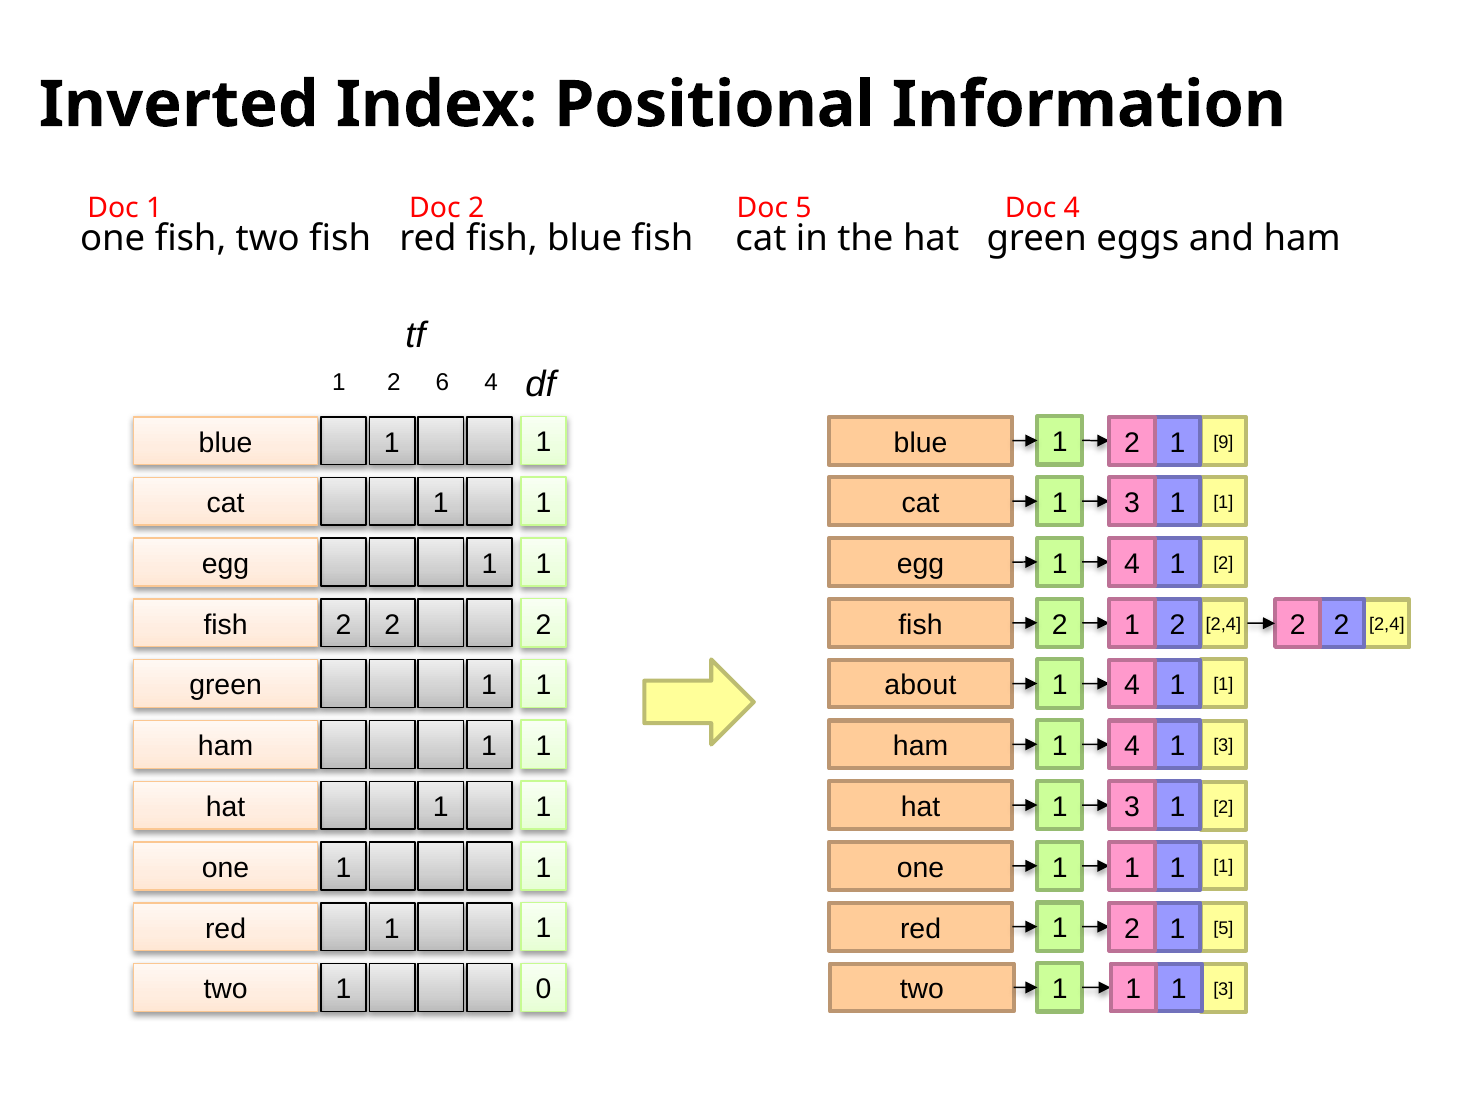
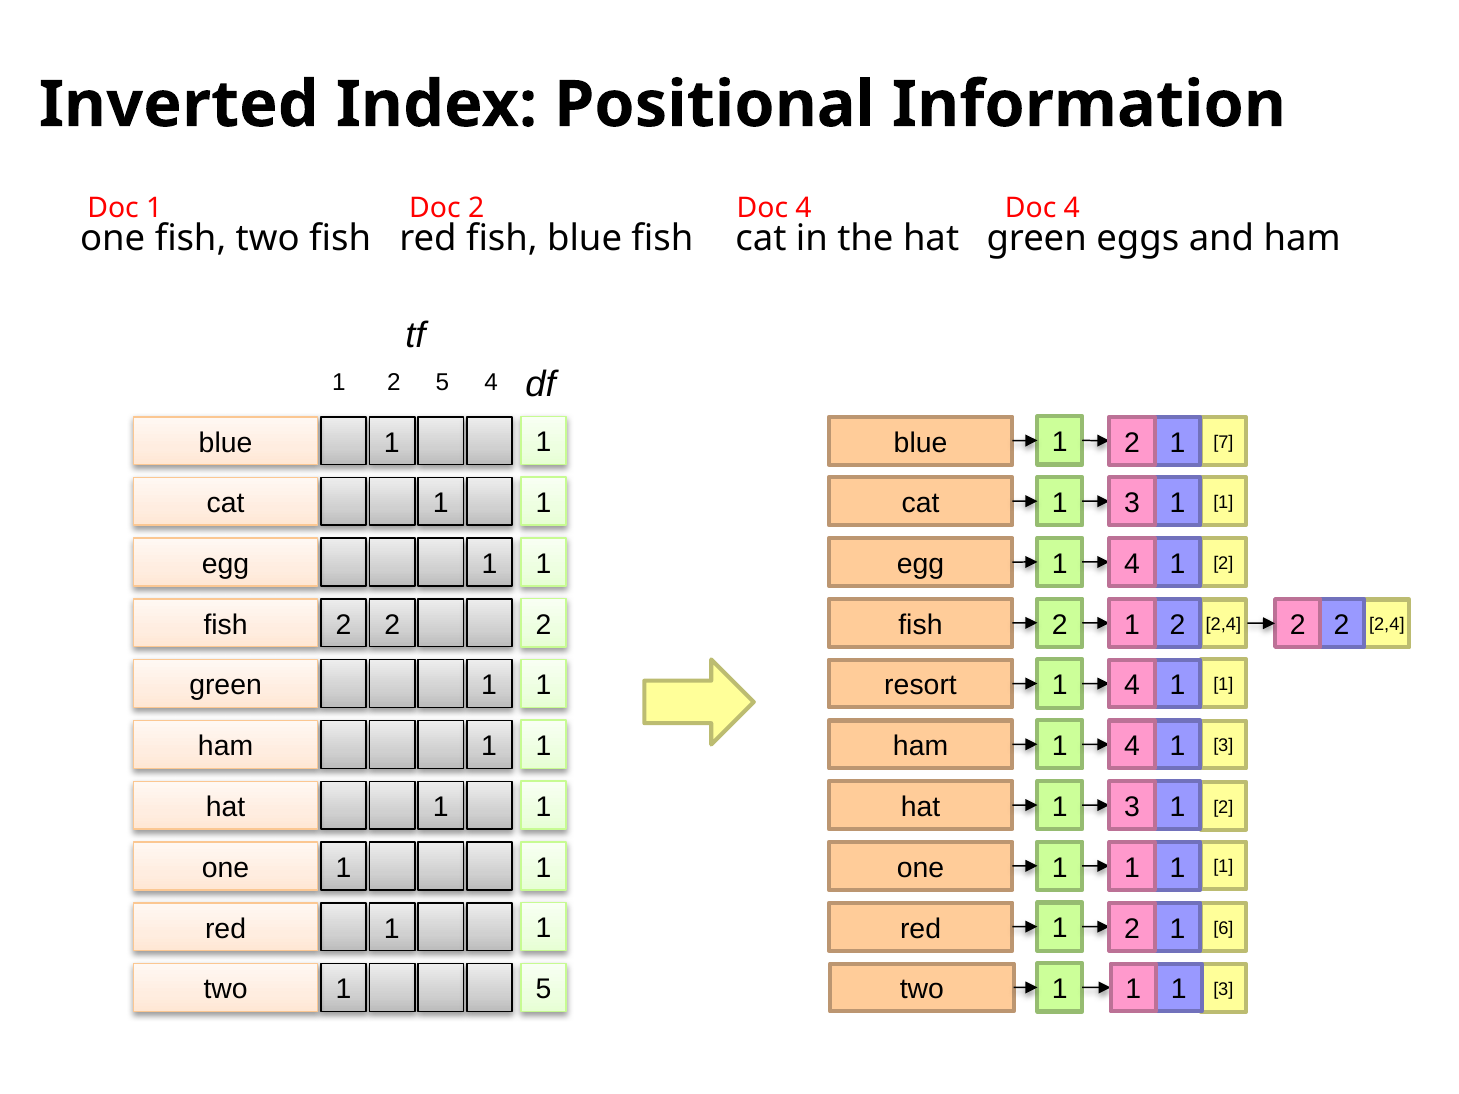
5: 5 -> 4 (804, 209)
2 6: 6 -> 5 (443, 383)
9: 9 -> 7 (1223, 442)
about: about -> resort (921, 686)
5: 5 -> 6 (1223, 928)
1 0: 0 -> 5 (543, 990)
